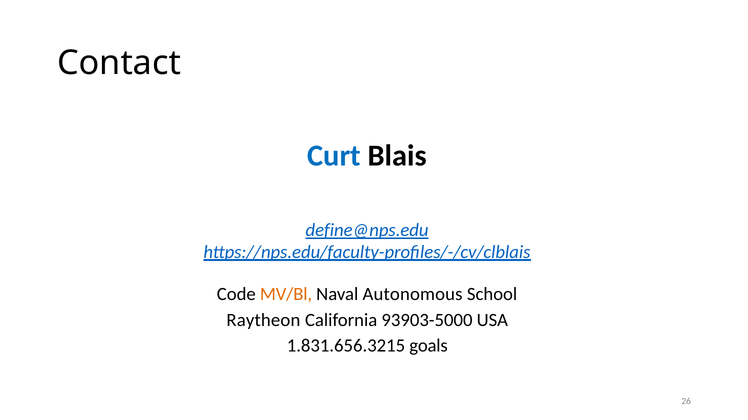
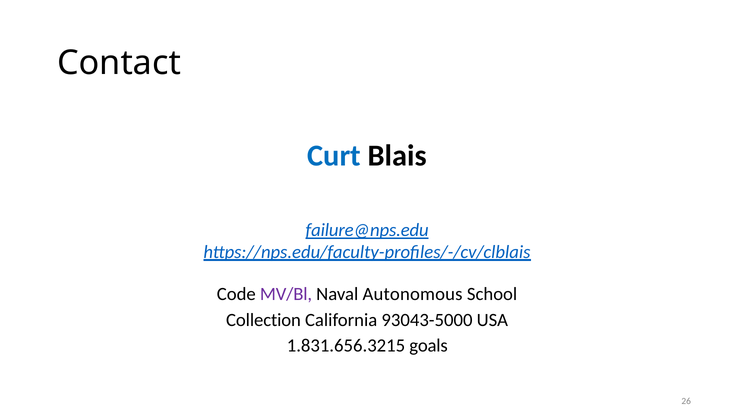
define@nps.edu: define@nps.edu -> failure@nps.edu (367, 231)
MV/Bl colour: orange -> purple (286, 295)
Raytheon: Raytheon -> Collection (264, 320)
93903-5000: 93903-5000 -> 93043-5000 (427, 320)
